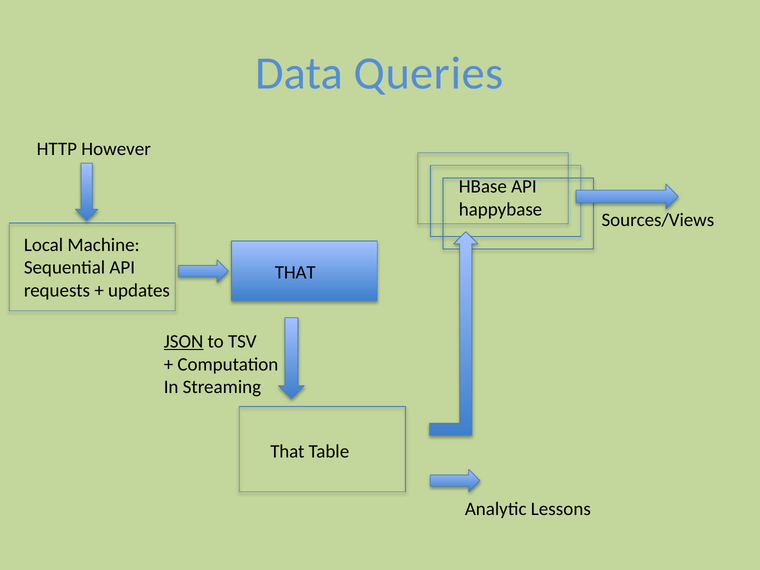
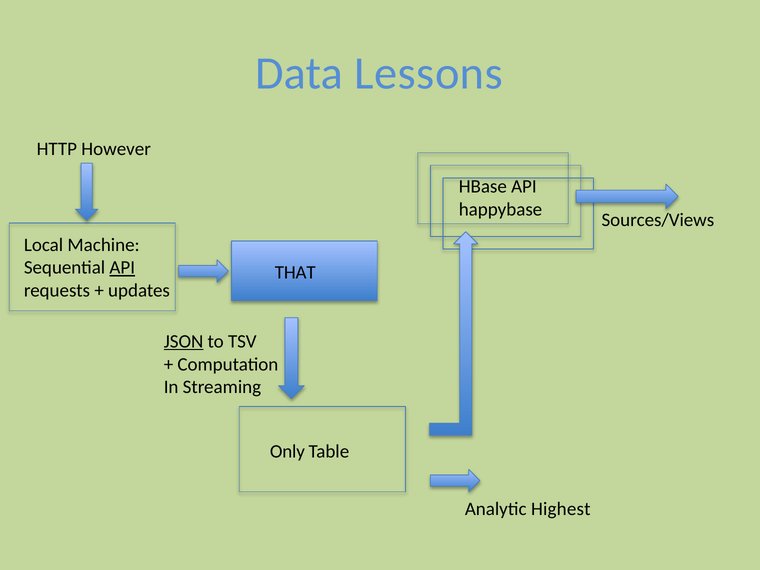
Queries: Queries -> Lessons (429, 74)
API underline: none -> present (122, 268)
That: That -> Only (287, 452)
Lessons: Lessons -> Highest (561, 509)
